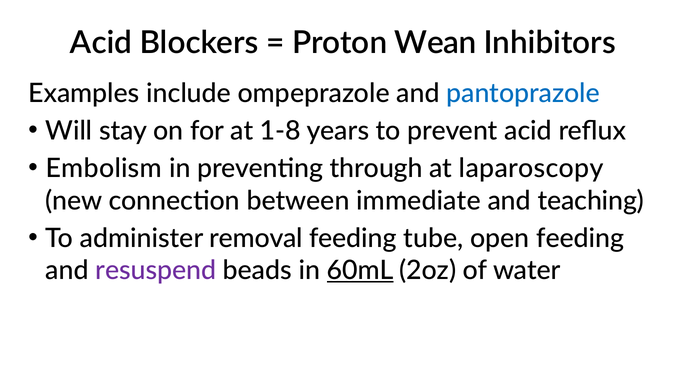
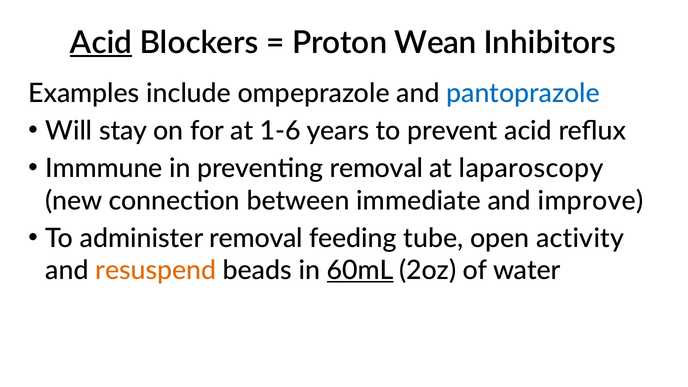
Acid underline: none -> present (101, 43)
1-8: 1-8 -> 1-6 (280, 131)
Embolism: Embolism -> Immmune (104, 169)
preventing through: through -> removal (376, 169)
teaching: teaching -> improve (591, 201)
open feeding: feeding -> activity (580, 238)
resuspend colour: purple -> orange (156, 270)
